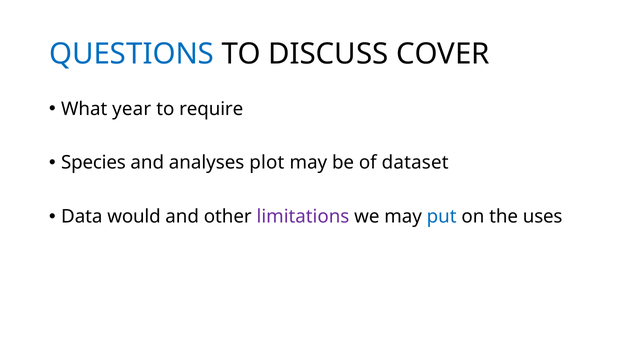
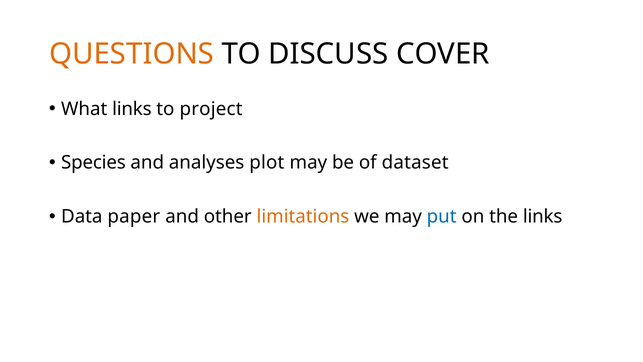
QUESTIONS colour: blue -> orange (132, 54)
What year: year -> links (132, 109)
require: require -> project (211, 109)
would: would -> paper (134, 217)
limitations colour: purple -> orange (303, 217)
the uses: uses -> links (543, 217)
